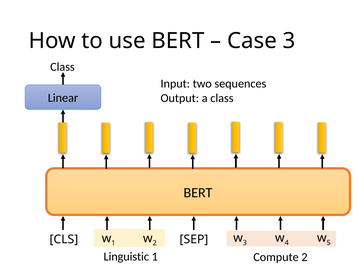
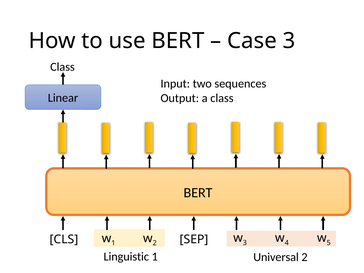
Compute: Compute -> Universal (276, 257)
